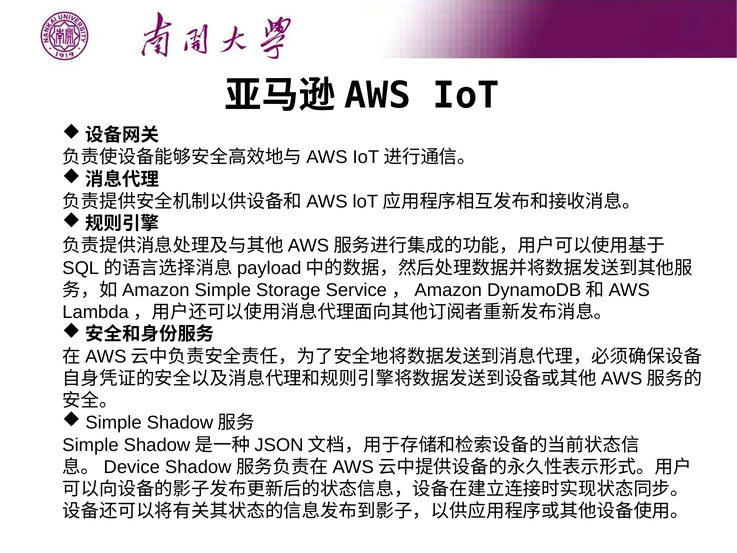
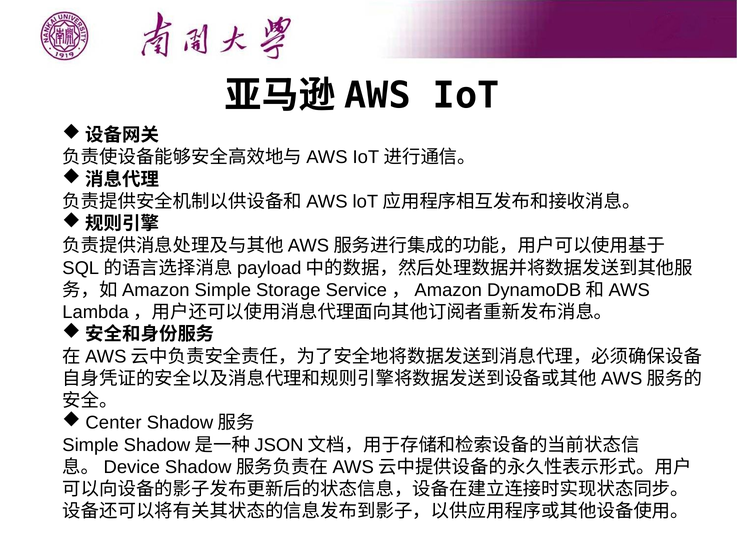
Simple: Simple -> Center (113, 423)
